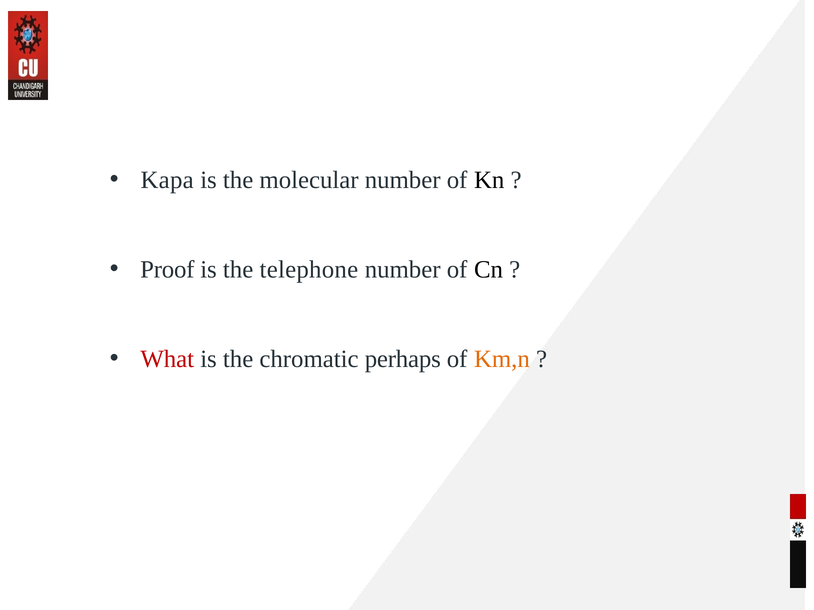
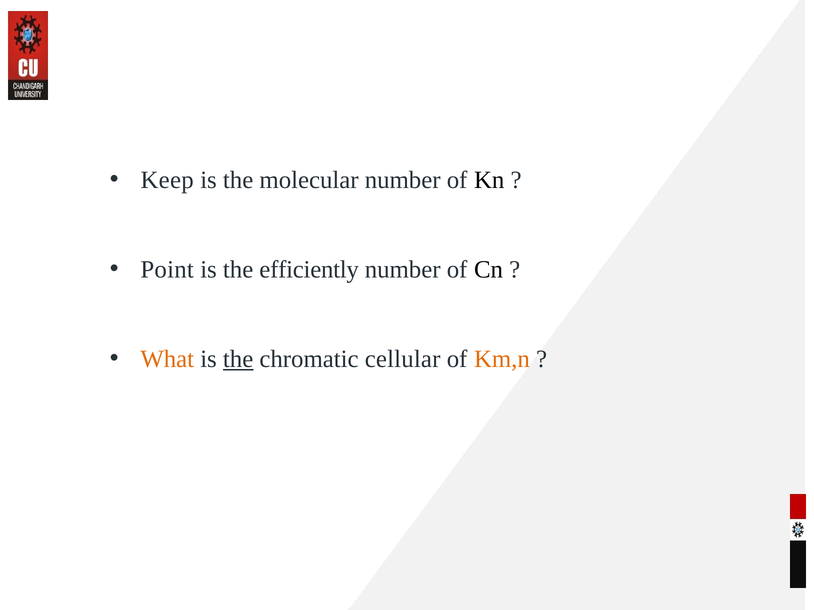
Kapa: Kapa -> Keep (167, 180)
Proof: Proof -> Point (167, 270)
telephone: telephone -> efficiently (309, 270)
What colour: red -> orange (167, 359)
the underline: none -> present (238, 359)
perhaps: perhaps -> cellular (403, 359)
